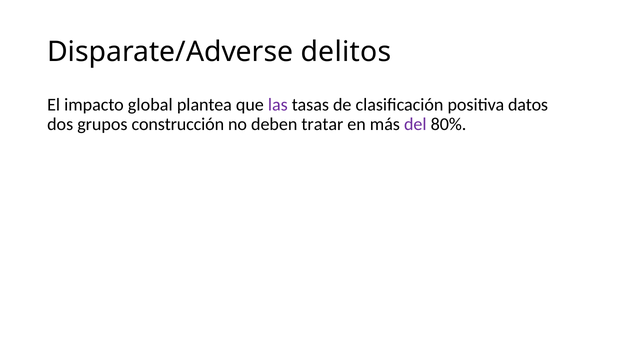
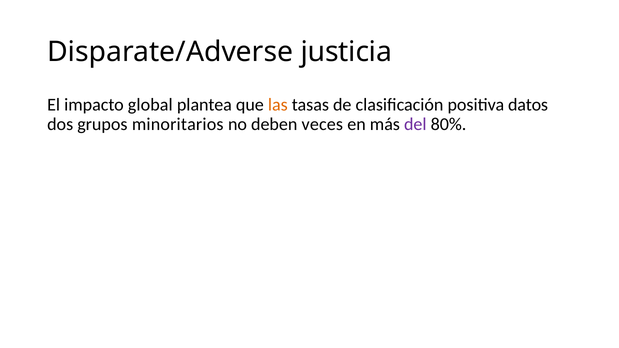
delitos: delitos -> justicia (346, 52)
las colour: purple -> orange (278, 105)
construcción: construcción -> minoritarios (178, 124)
tratar: tratar -> veces (322, 124)
